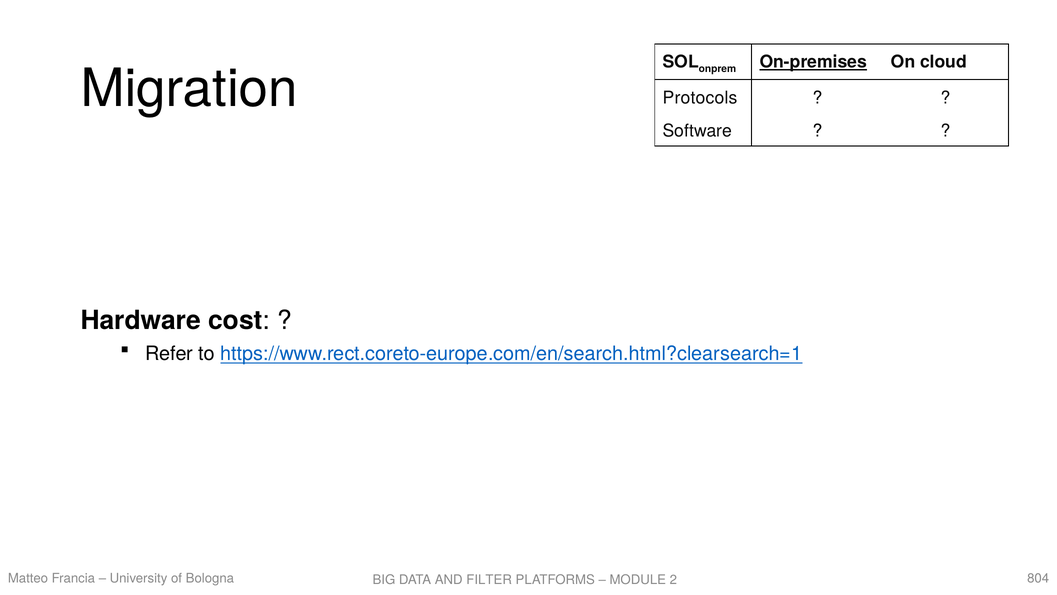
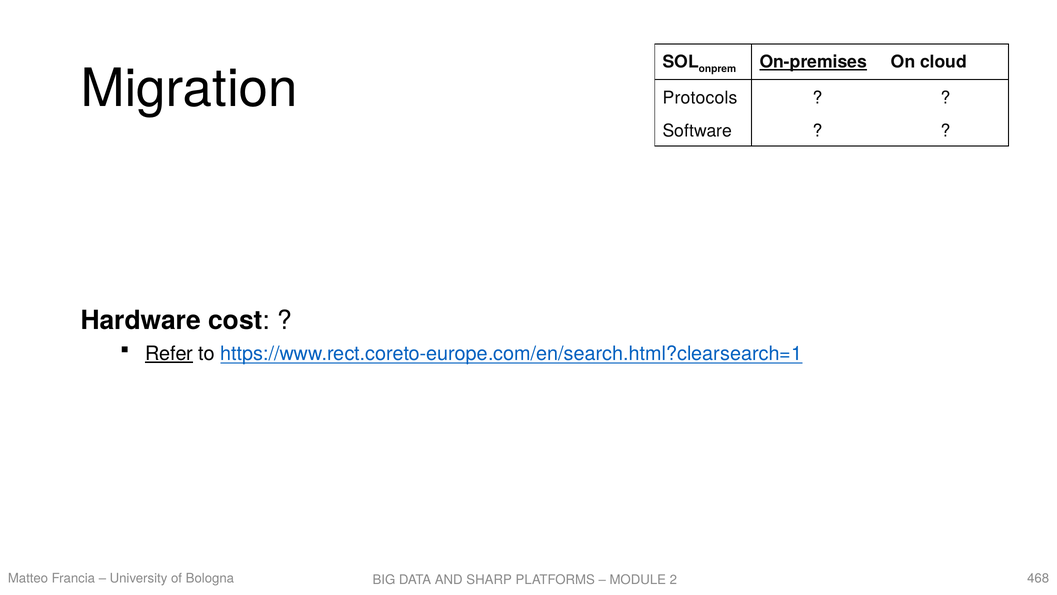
Refer underline: none -> present (169, 354)
804: 804 -> 468 (1038, 578)
FILTER: FILTER -> SHARP (489, 580)
